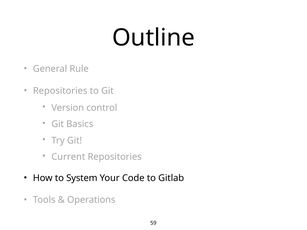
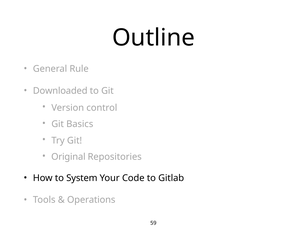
Repositories: Repositories -> Downloaded (60, 91)
Current: Current -> Original (68, 157)
